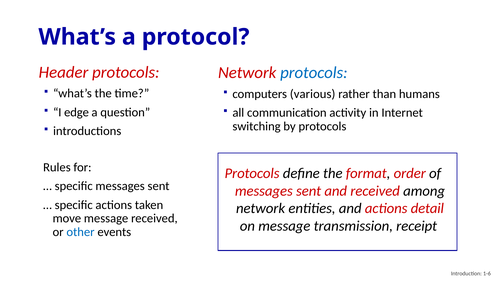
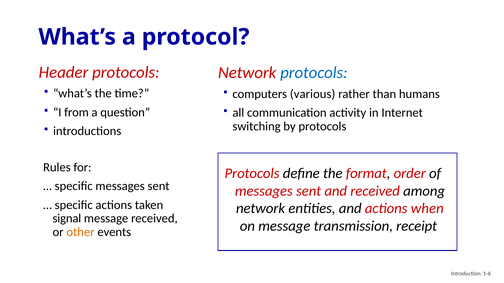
edge: edge -> from (77, 112)
detail: detail -> when (427, 209)
move: move -> signal (67, 219)
other colour: blue -> orange (81, 232)
